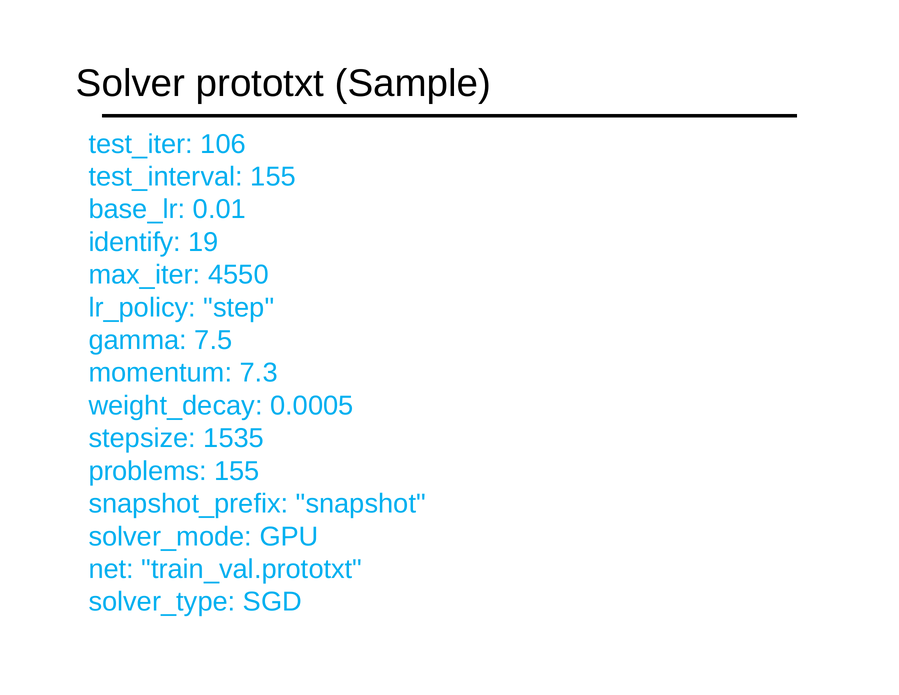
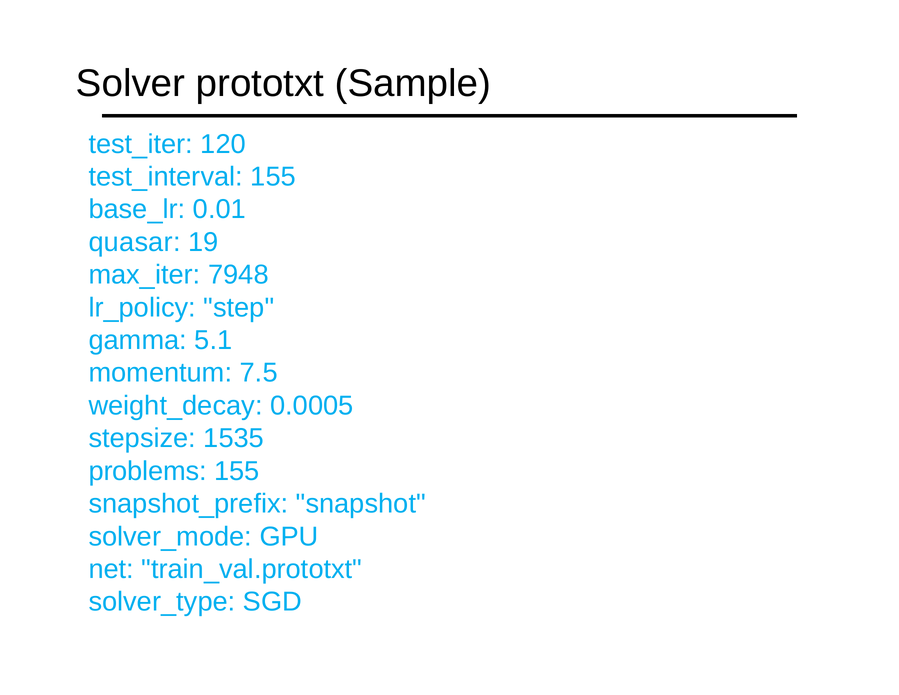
106: 106 -> 120 (223, 144)
identify: identify -> quasar (135, 242)
4550: 4550 -> 7948 (238, 275)
7.5: 7.5 -> 5.1 (213, 340)
7.3: 7.3 -> 7.5 (259, 373)
